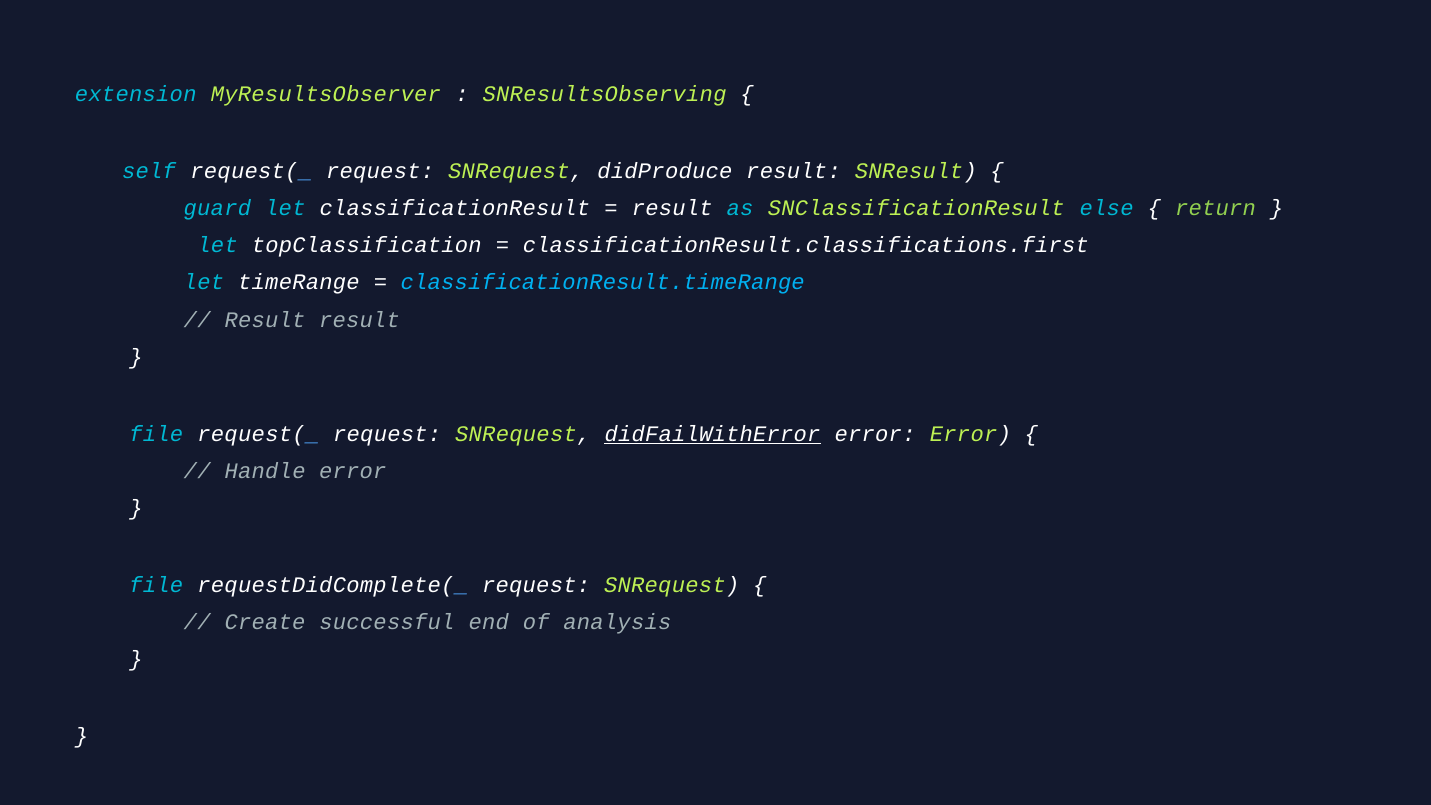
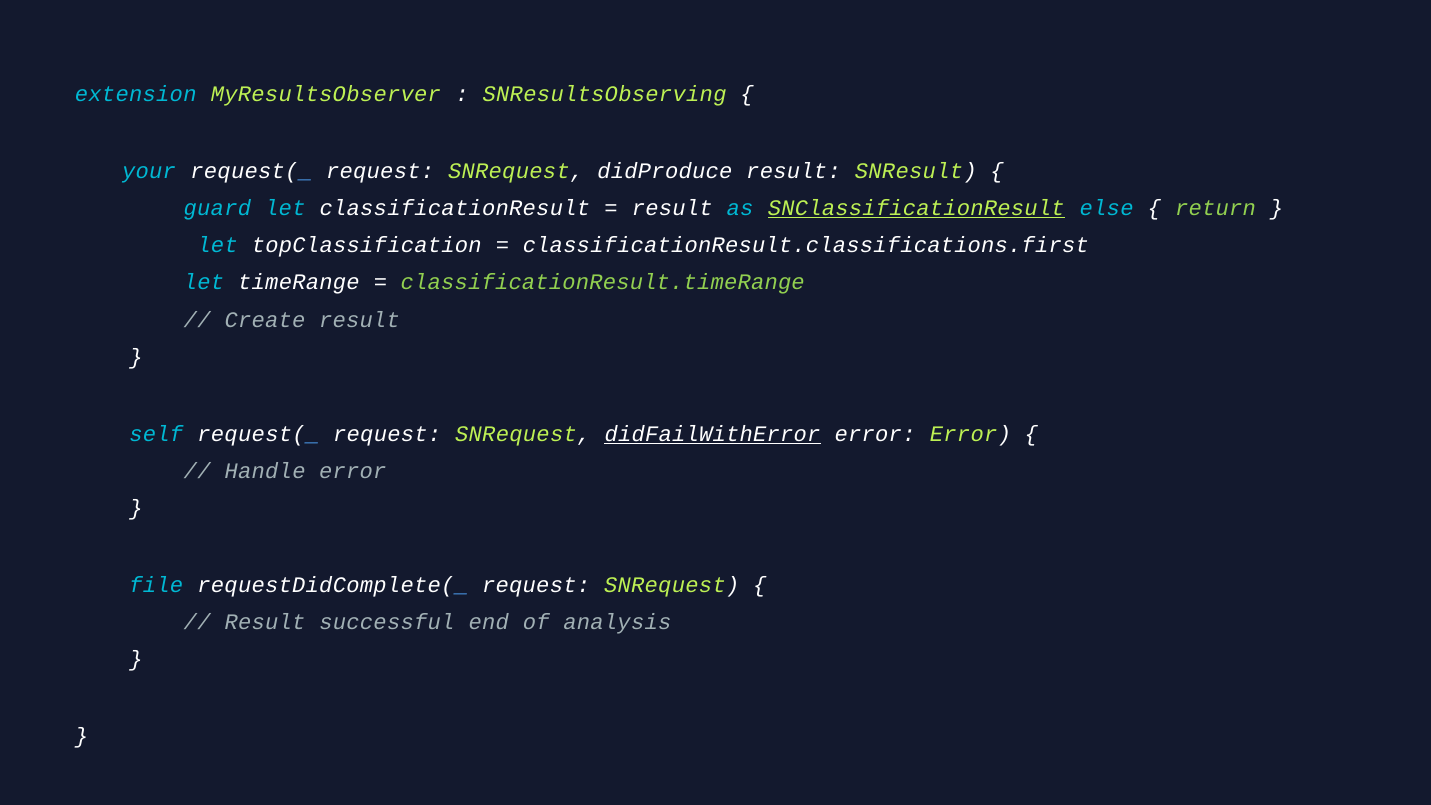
self: self -> your (149, 171)
SNClassificationResult underline: none -> present (916, 208)
classificationResult.timeRange colour: light blue -> light green (603, 283)
Result: Result -> Create (265, 320)
file: file -> self (156, 434)
Create: Create -> Result (265, 622)
